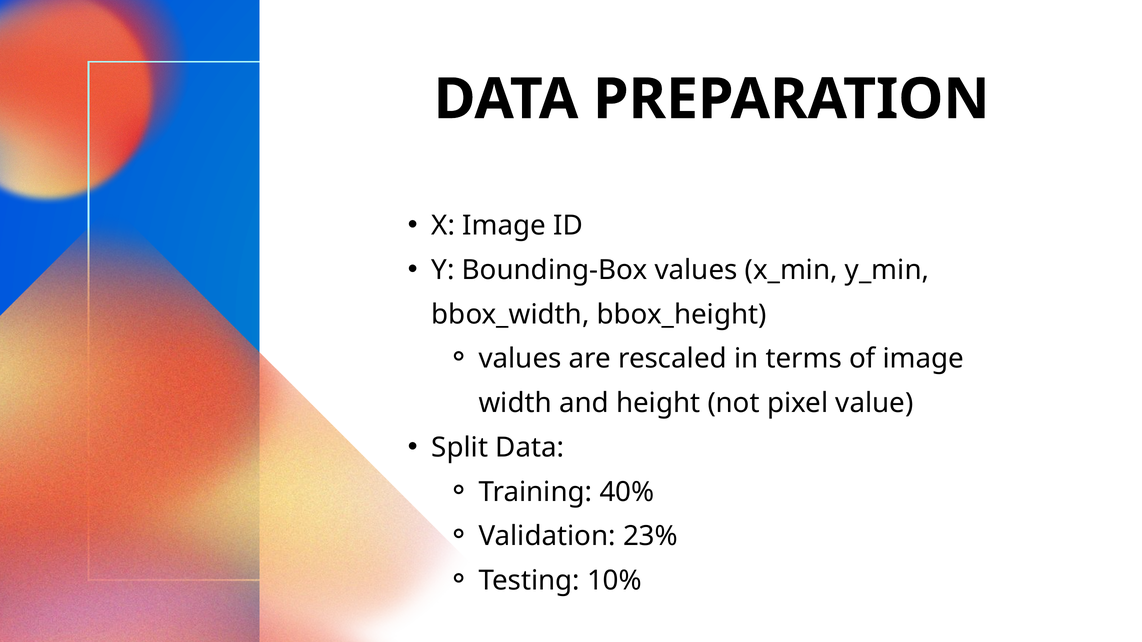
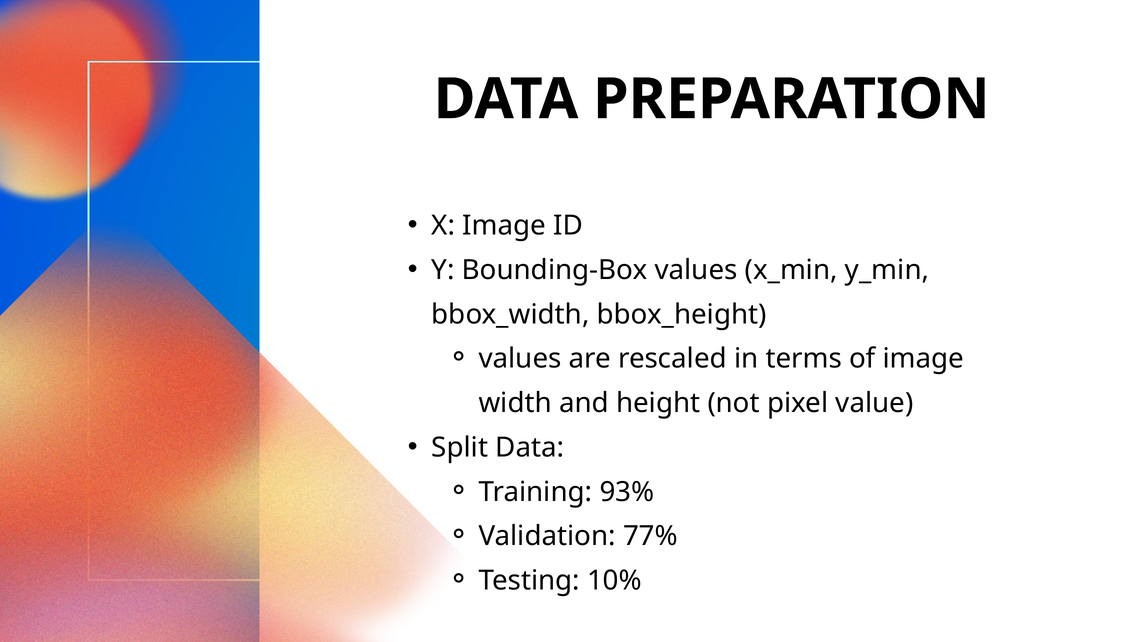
40%: 40% -> 93% (627, 492)
23%: 23% -> 77% (651, 537)
